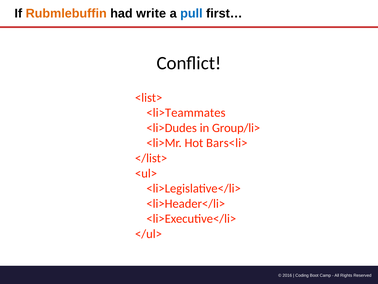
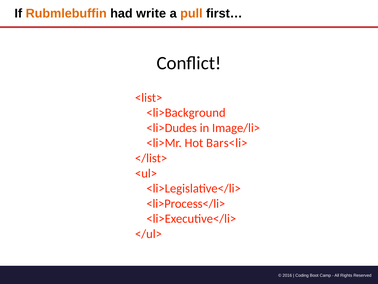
pull colour: blue -> orange (191, 13)
<li>Teammates: <li>Teammates -> <li>Background (186, 113)
Group/li>: Group/li> -> Image/li> (236, 128)
<li>Header</li>: <li>Header</li> -> <li>Process</li> (186, 203)
